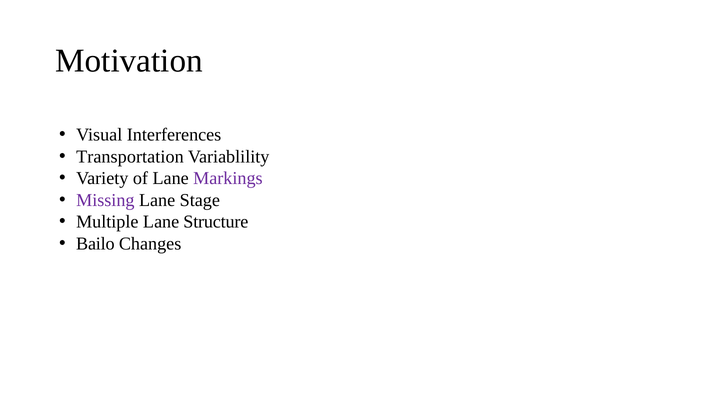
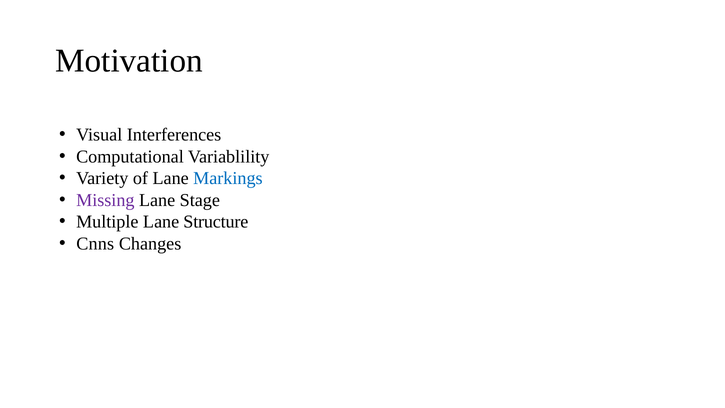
Transportation: Transportation -> Computational (130, 157)
Markings colour: purple -> blue (228, 178)
Bailo: Bailo -> Cnns (95, 244)
